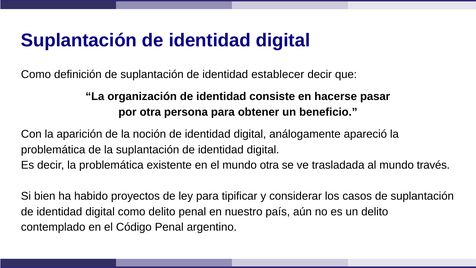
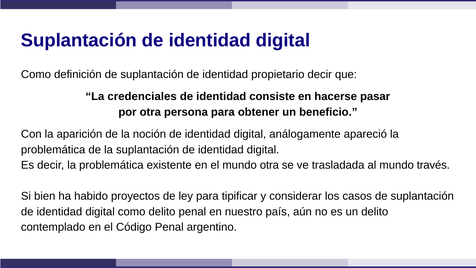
establecer: establecer -> propietario (278, 74)
organización: organización -> credenciales (142, 96)
